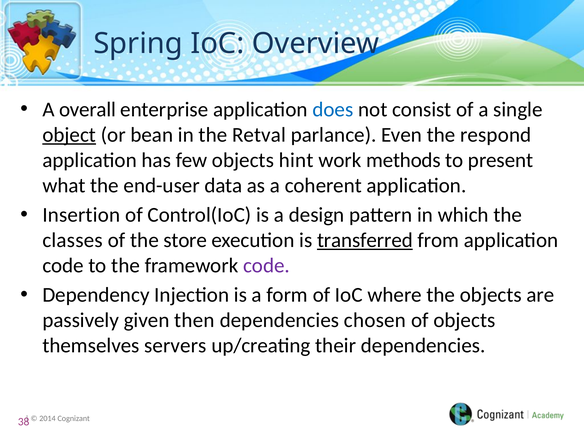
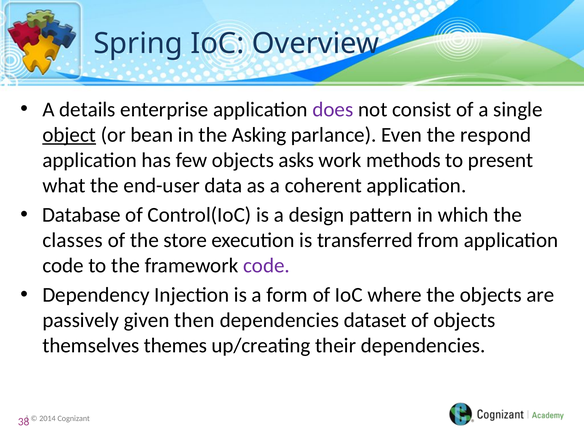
overall: overall -> details (87, 110)
does colour: blue -> purple (333, 110)
Retval: Retval -> Asking (259, 135)
hint: hint -> asks (296, 160)
Insertion: Insertion -> Database (81, 215)
transferred underline: present -> none (365, 240)
chosen: chosen -> dataset (375, 320)
servers: servers -> themes (176, 346)
